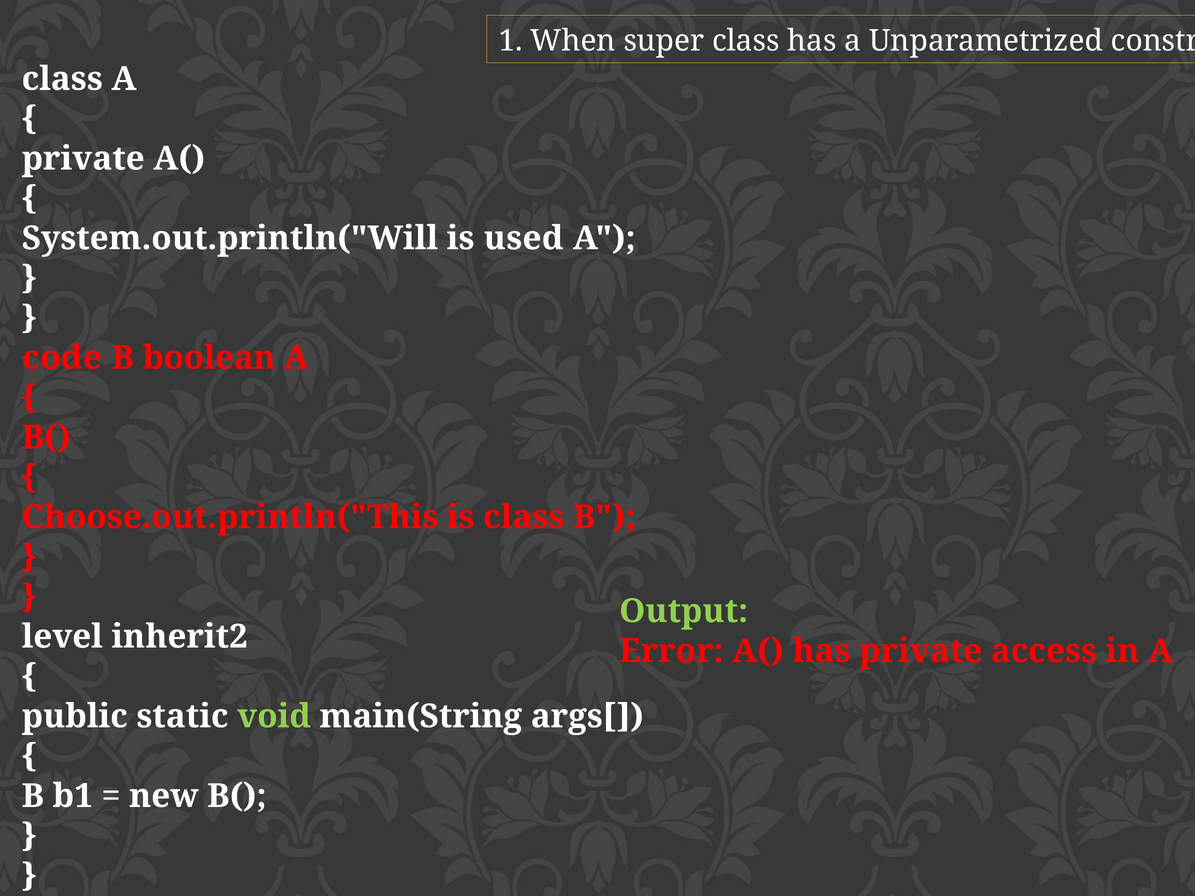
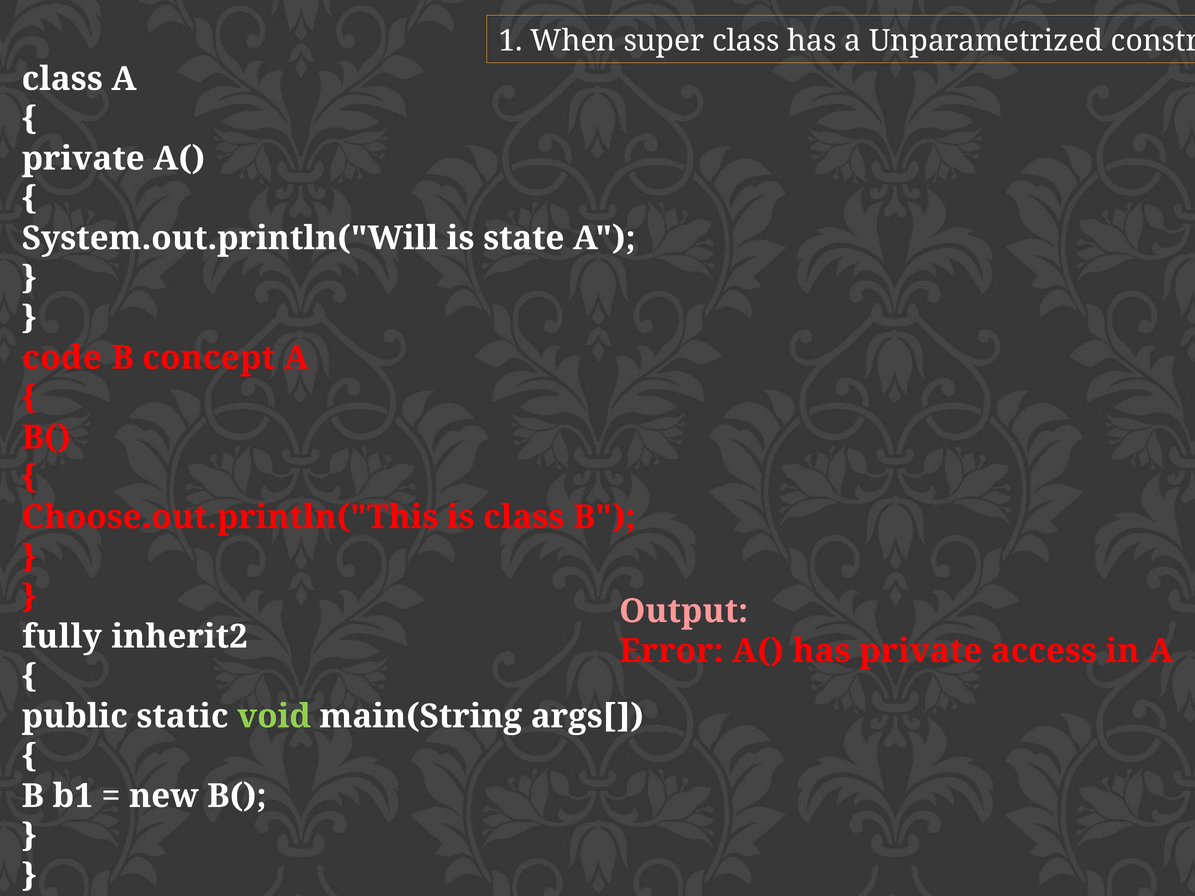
used: used -> state (524, 238)
boolean: boolean -> concept (209, 358)
Output colour: light green -> pink (684, 611)
level: level -> fully (62, 637)
